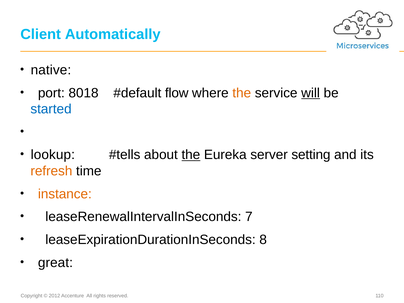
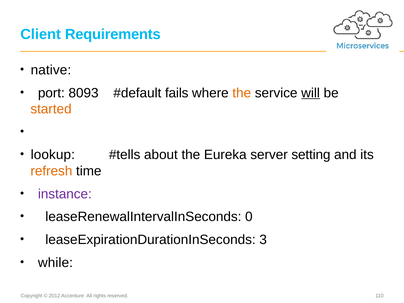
Automatically: Automatically -> Requirements (113, 34)
8018: 8018 -> 8093 (84, 93)
flow: flow -> fails (177, 93)
started colour: blue -> orange (51, 109)
the underline: present -> none (191, 155)
instance colour: orange -> purple (65, 194)
7: 7 -> 0 (249, 217)
8: 8 -> 3 (263, 240)
great: great -> while (55, 263)
